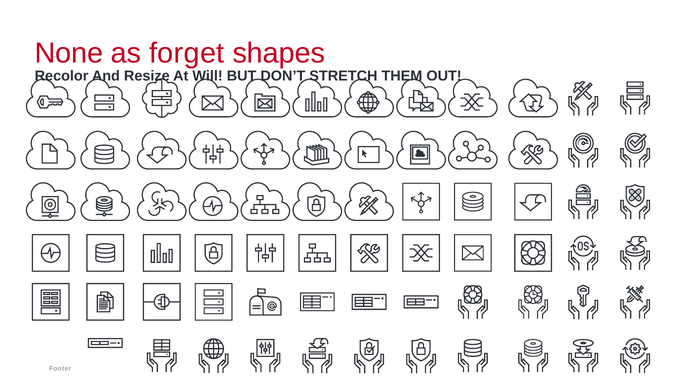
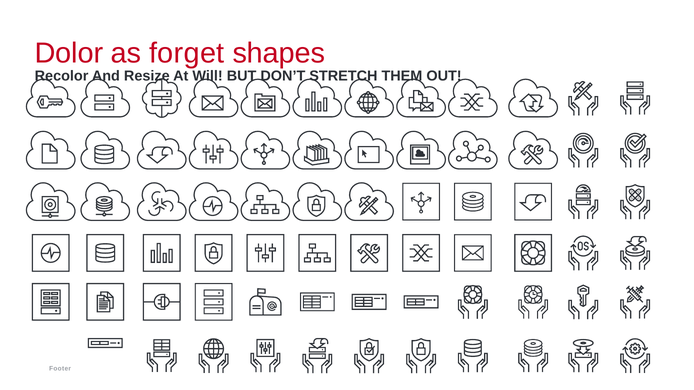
None: None -> Dolor (69, 53)
